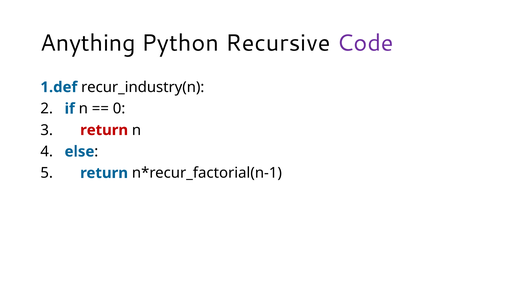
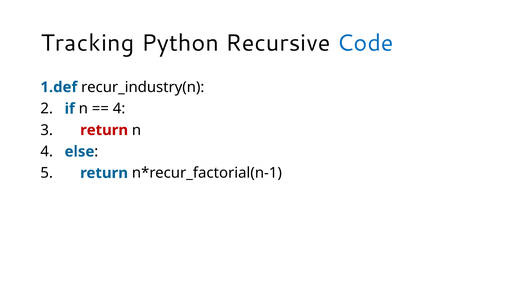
Anything: Anything -> Tracking (88, 43)
Code colour: purple -> blue (365, 43)
0: 0 -> 4 (119, 109)
